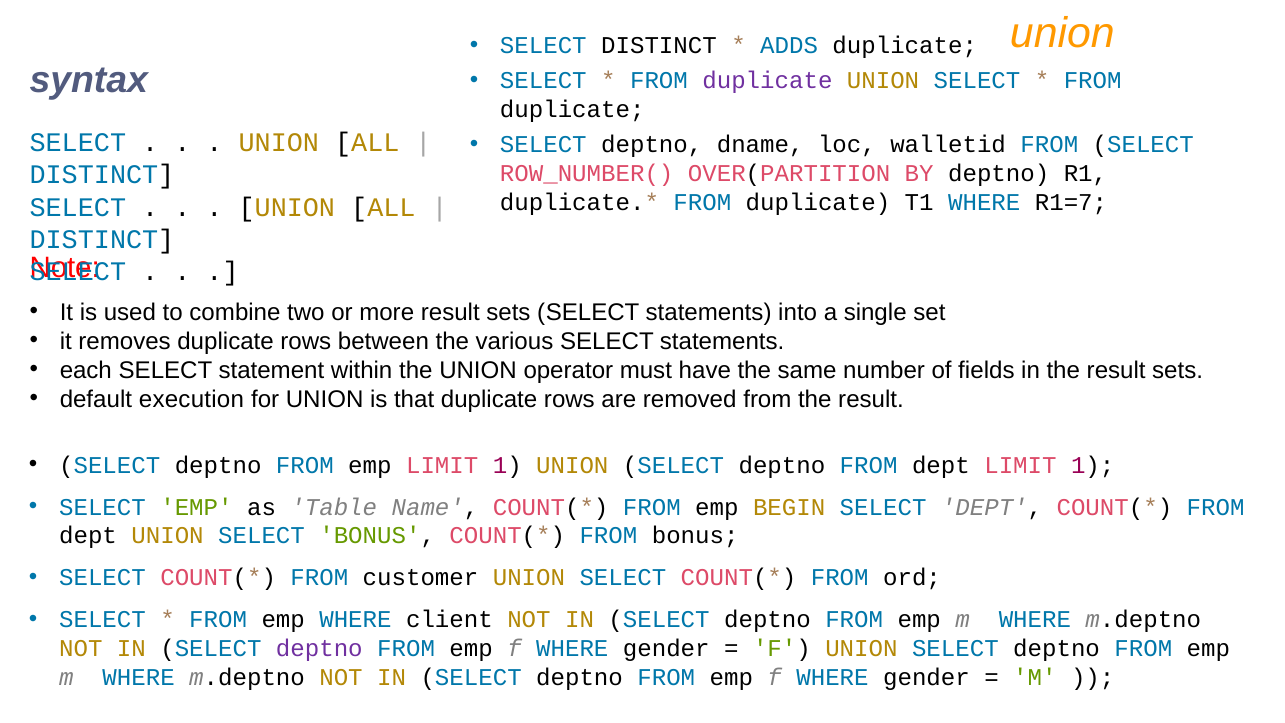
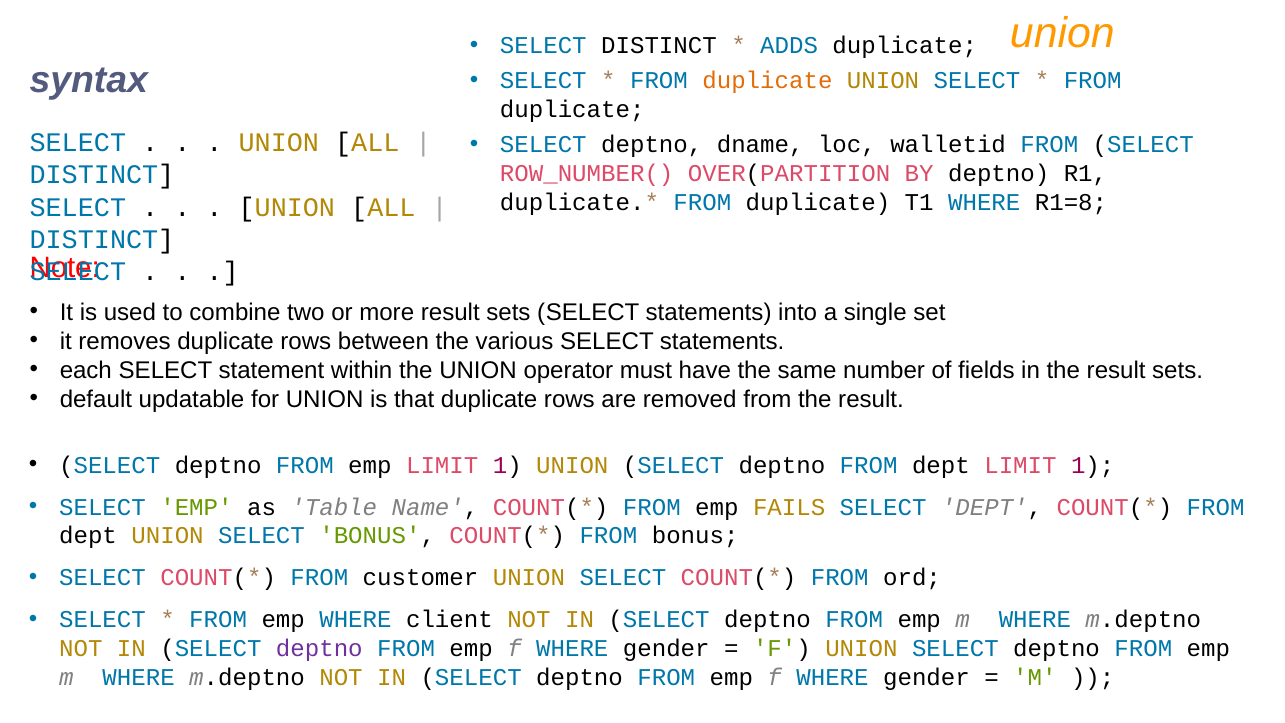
duplicate colour: purple -> orange (767, 81)
R1=7: R1=7 -> R1=8 (1071, 203)
execution: execution -> updatable (192, 399)
BEGIN: BEGIN -> FAILS (789, 507)
